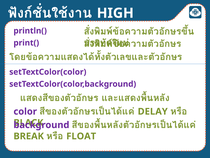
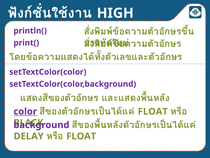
color underline: none -> present (25, 111)
DELAY: DELAY -> FLOAT (153, 111)
BREAK: BREAK -> DELAY (29, 136)
